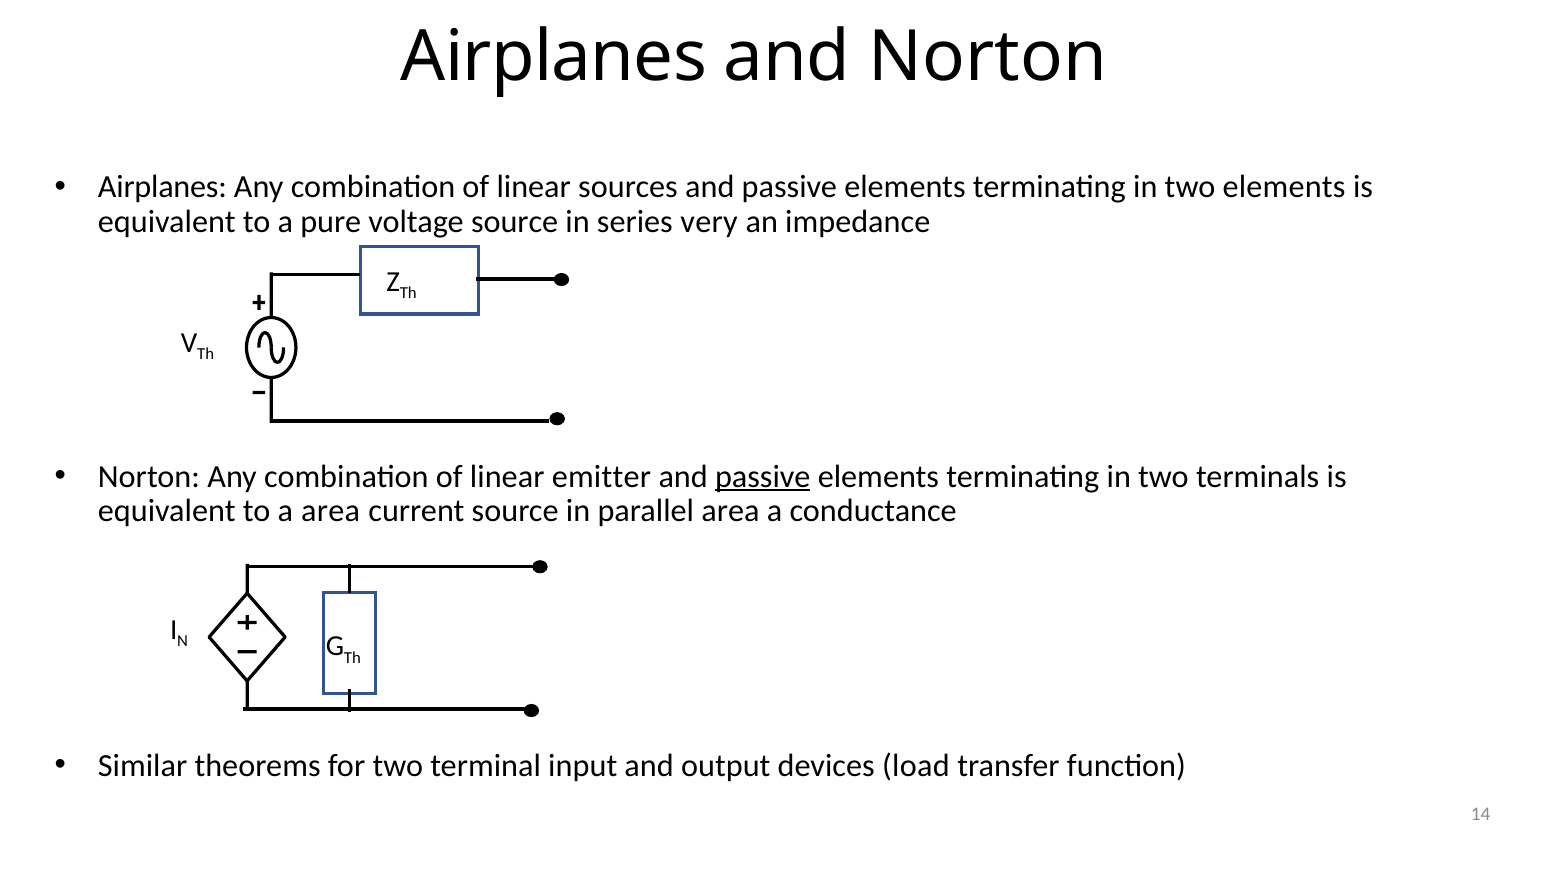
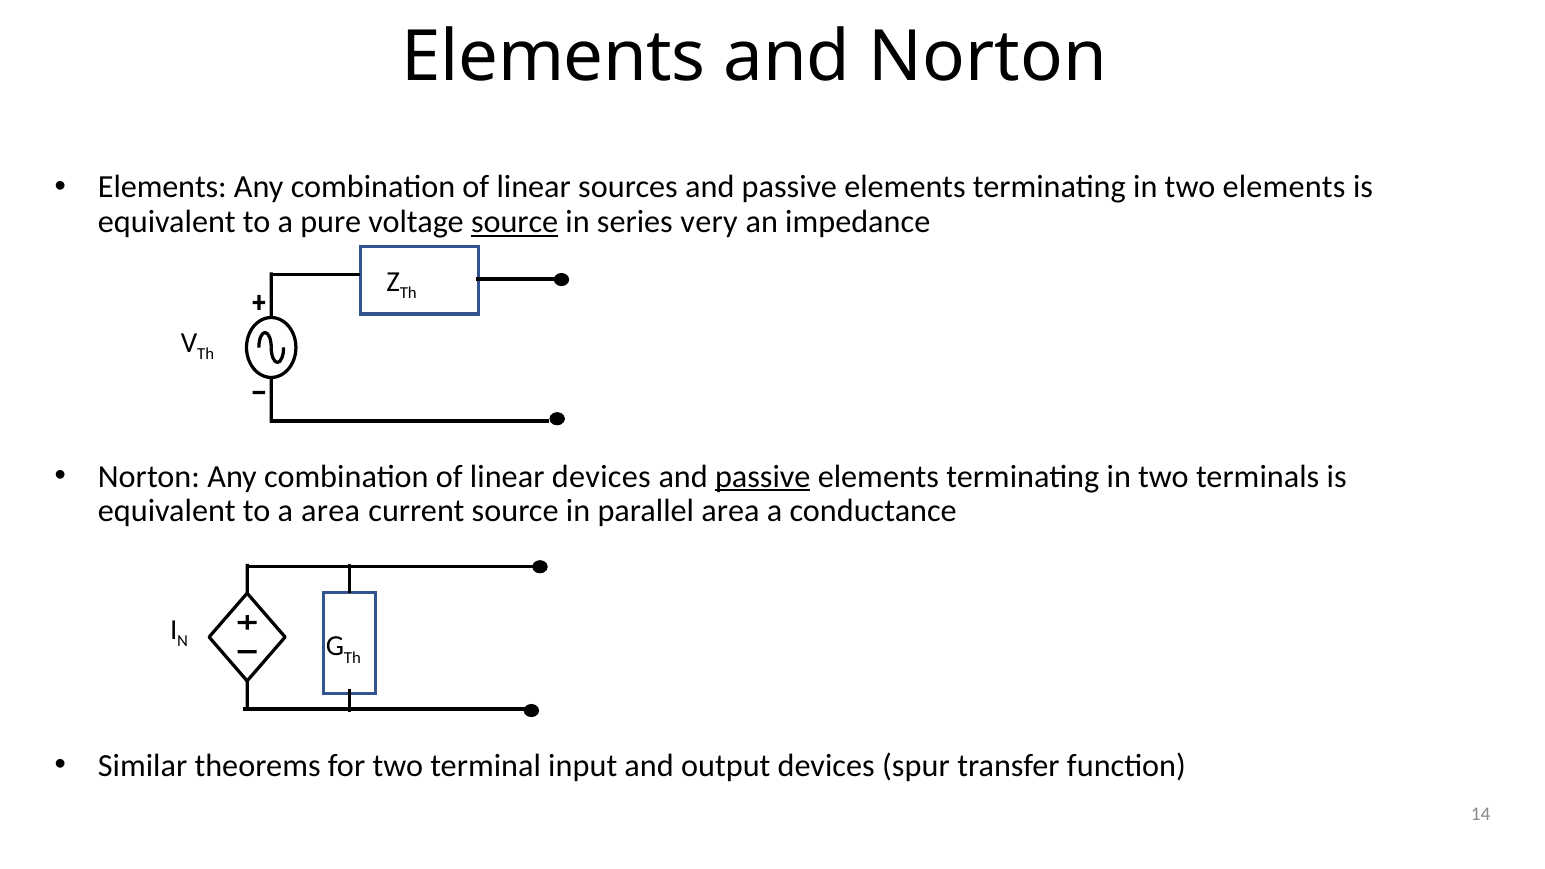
Airplanes: Airplanes -> Elements (554, 57)
Airplanes: Airplanes -> Elements (162, 187)
source underline: none -> present (515, 222)
linear emitter: emitter -> devices (601, 476)
load: load -> spur (916, 766)
